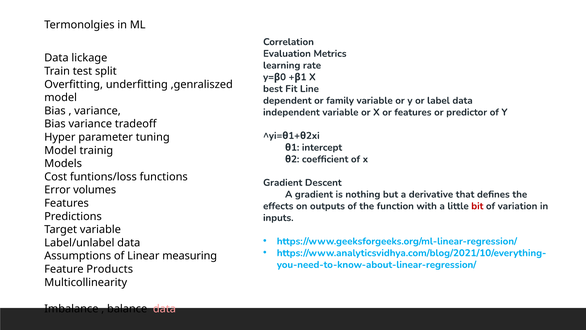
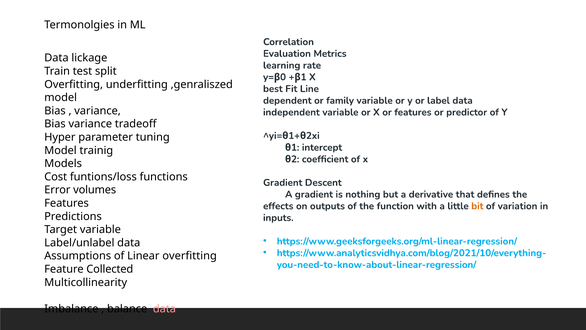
bit colour: red -> orange (477, 206)
Linear measuring: measuring -> overfitting (190, 256)
Products: Products -> Collected (110, 269)
